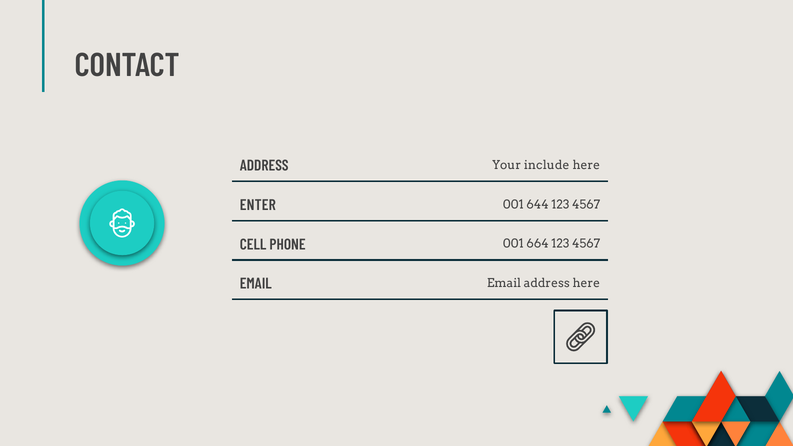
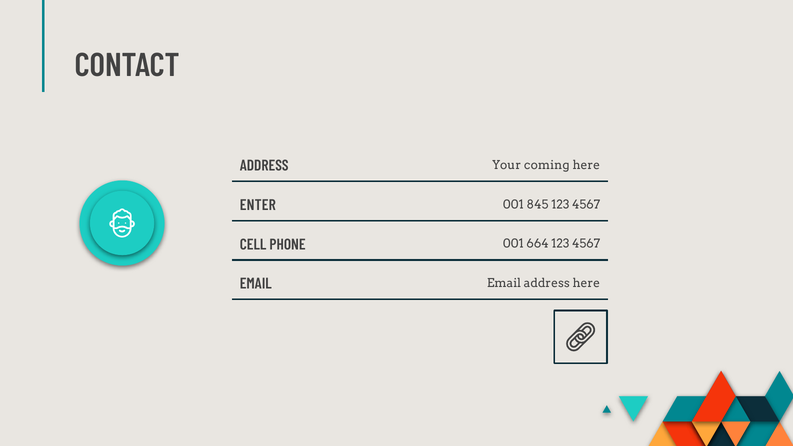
include: include -> coming (547, 165)
644: 644 -> 845 (538, 205)
